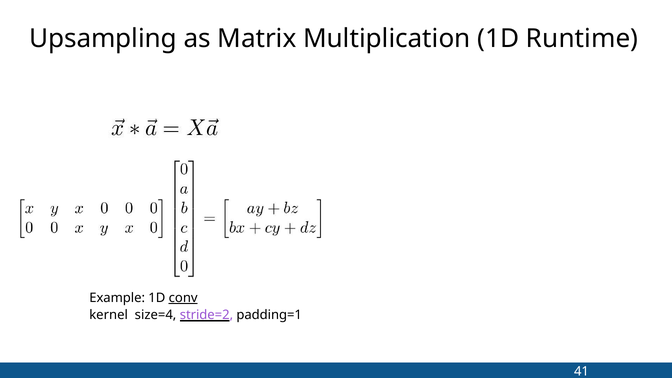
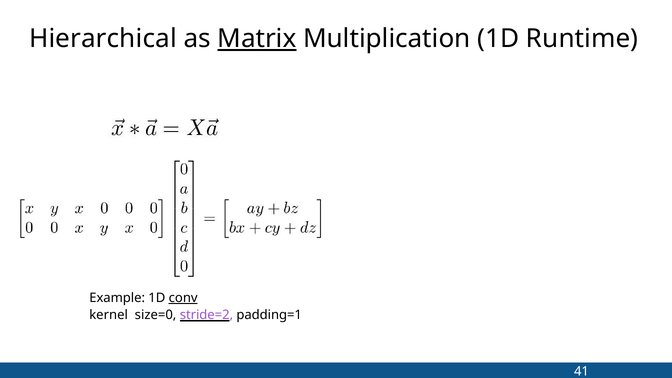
Upsampling: Upsampling -> Hierarchical (103, 39)
Matrix underline: none -> present (257, 39)
size=4: size=4 -> size=0 (156, 315)
